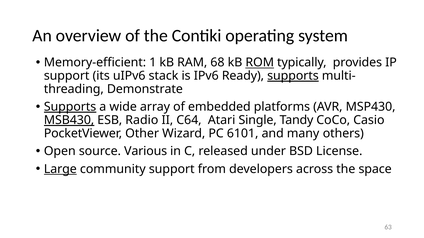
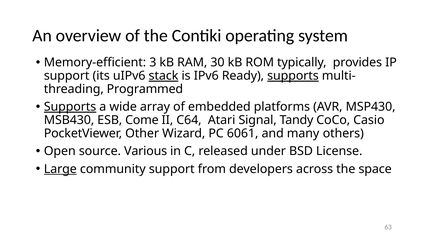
1: 1 -> 3 (153, 63)
68: 68 -> 30 (217, 63)
ROM underline: present -> none (260, 63)
stack underline: none -> present (164, 76)
Demonstrate: Demonstrate -> Programmed (145, 89)
MSB430 underline: present -> none (69, 120)
Radio: Radio -> Come (142, 120)
Single: Single -> Signal (258, 120)
6101: 6101 -> 6061 (243, 134)
